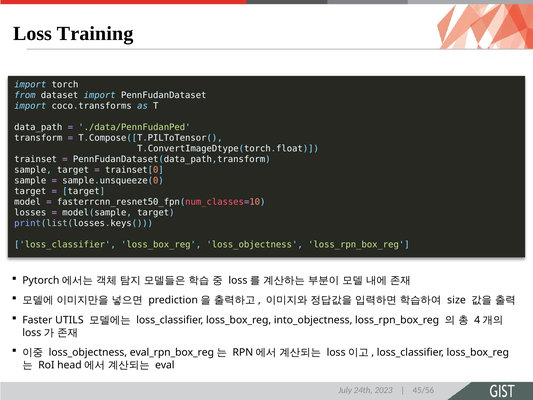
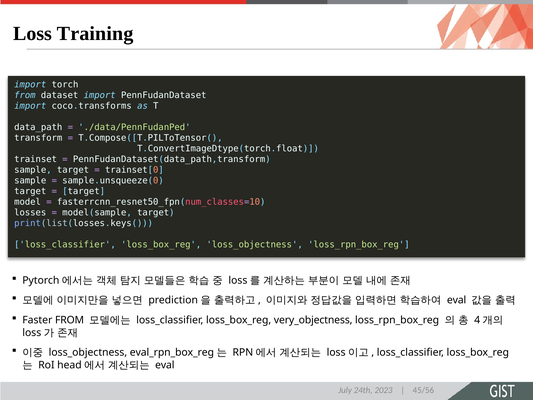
size: size -> eval (457, 300)
Faster UTILS: UTILS -> FROM (70, 320)
into_objectness: into_objectness -> very_objectness (313, 320)
